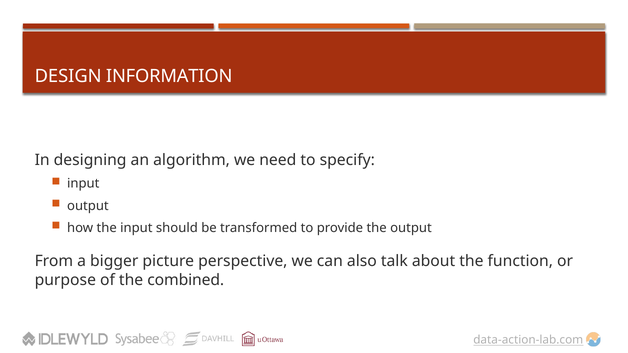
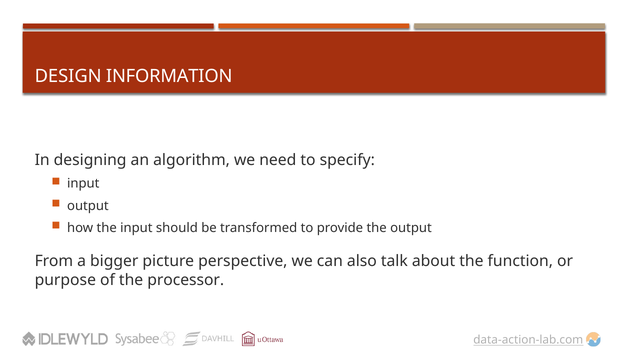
combined: combined -> processor (186, 280)
